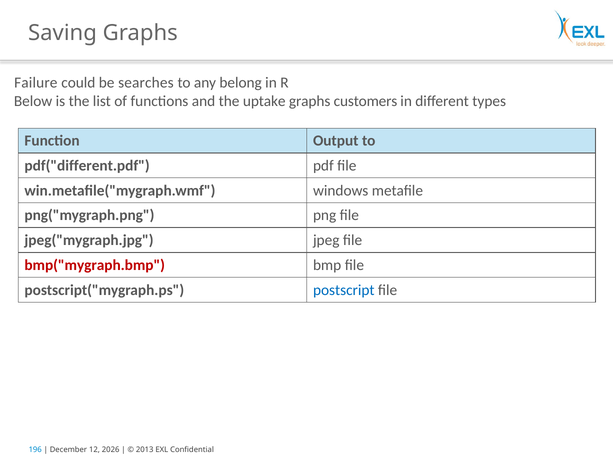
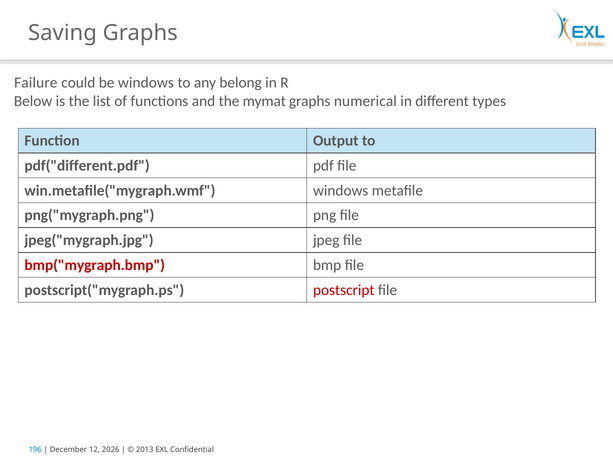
be searches: searches -> windows (146, 83)
uptake: uptake -> mymat (264, 101)
customers: customers -> numerical (365, 101)
postscript colour: blue -> red (344, 290)
